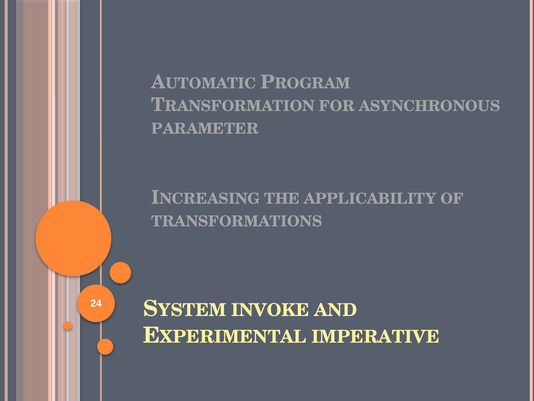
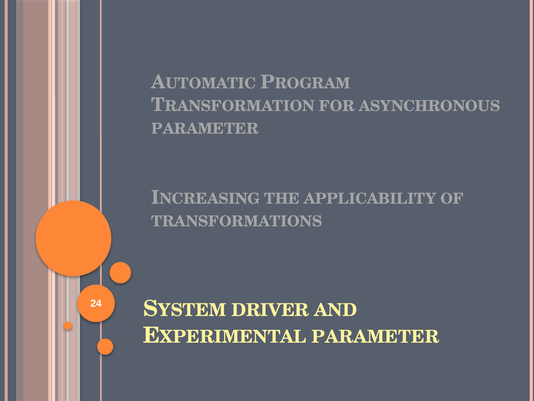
INVOKE: INVOKE -> DRIVER (270, 310)
IMPERATIVE: IMPERATIVE -> PARAMETER (375, 337)
